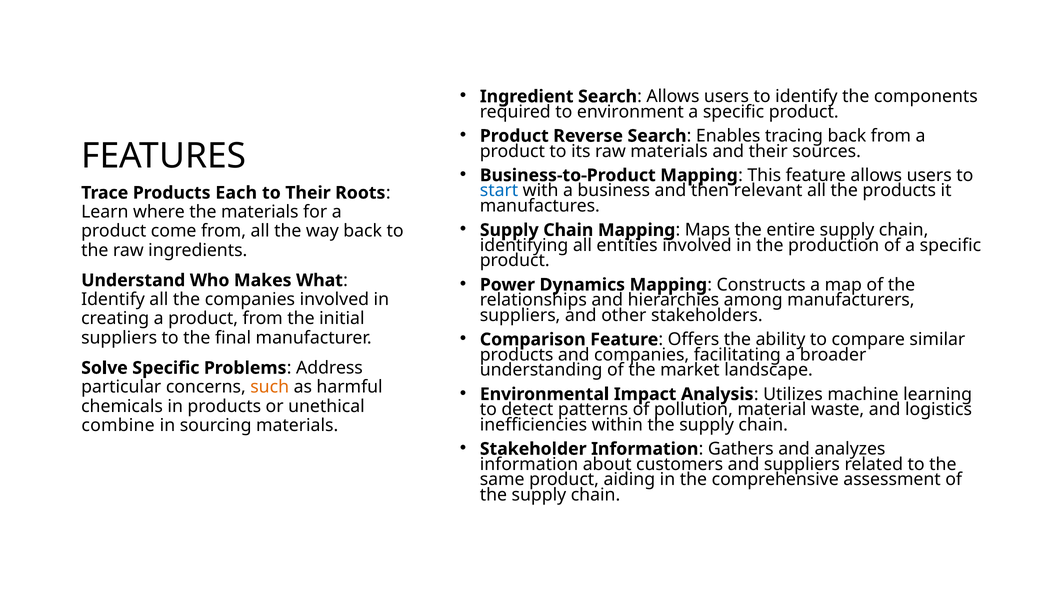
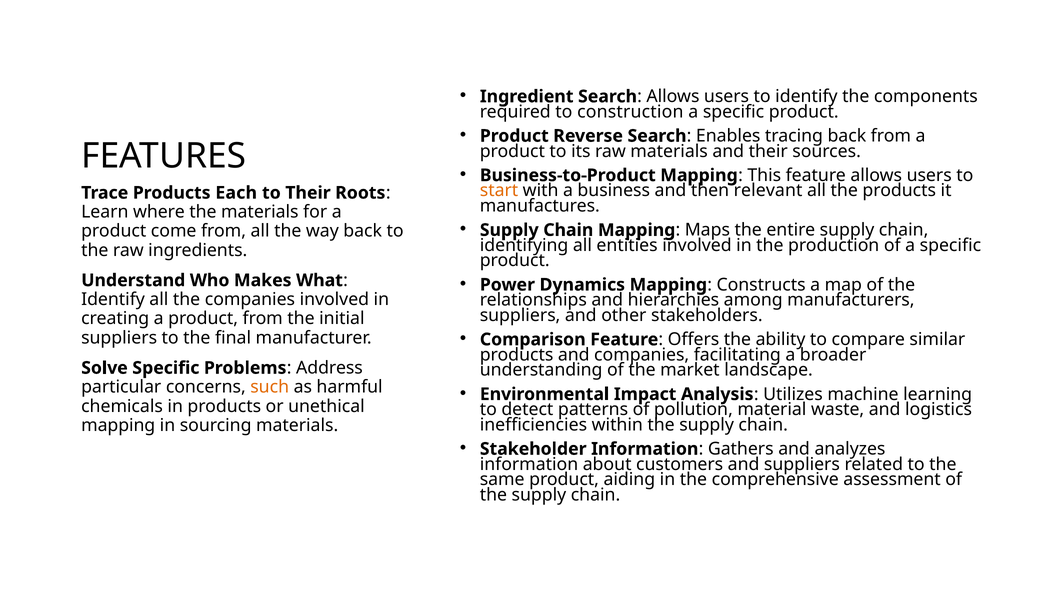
environment: environment -> construction (630, 112)
start colour: blue -> orange (499, 191)
combine: combine -> mapping (118, 425)
